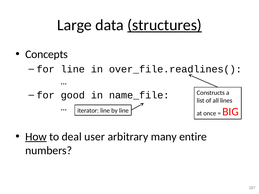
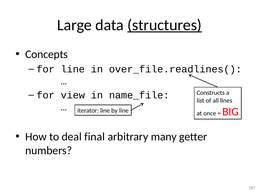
good: good -> view (73, 95)
How underline: present -> none (36, 137)
user: user -> final (95, 137)
entire: entire -> getter (193, 137)
